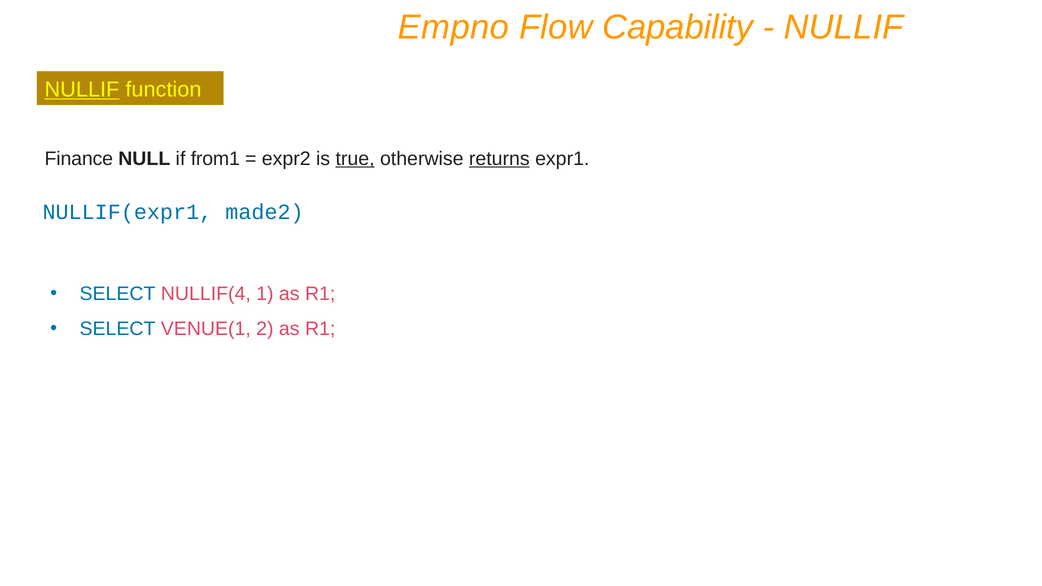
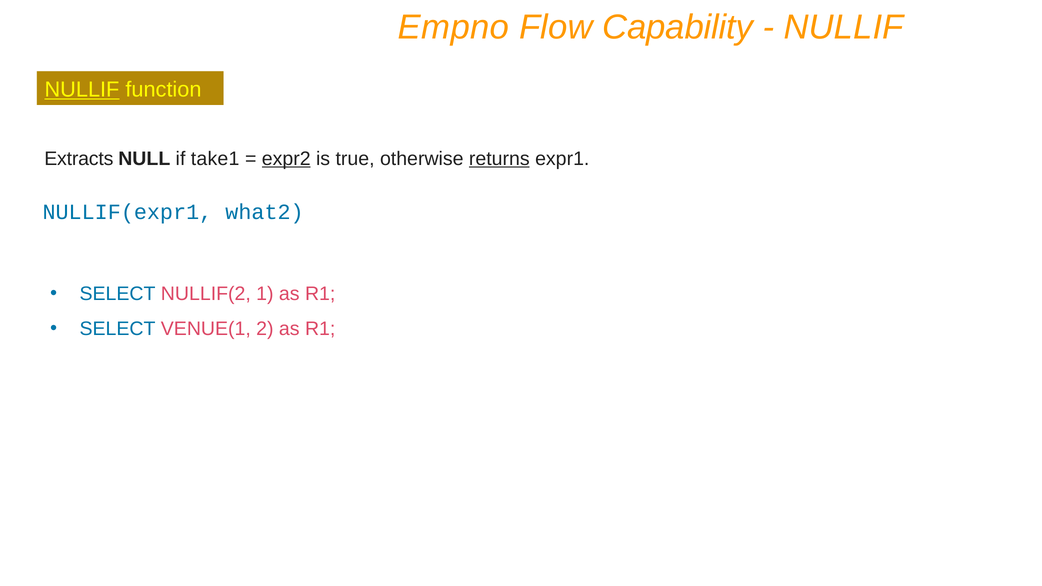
Finance: Finance -> Extracts (79, 159)
from1: from1 -> take1 (215, 159)
expr2 underline: none -> present (286, 159)
true underline: present -> none (355, 159)
made2: made2 -> what2 (265, 212)
NULLIF(4: NULLIF(4 -> NULLIF(2 (206, 294)
